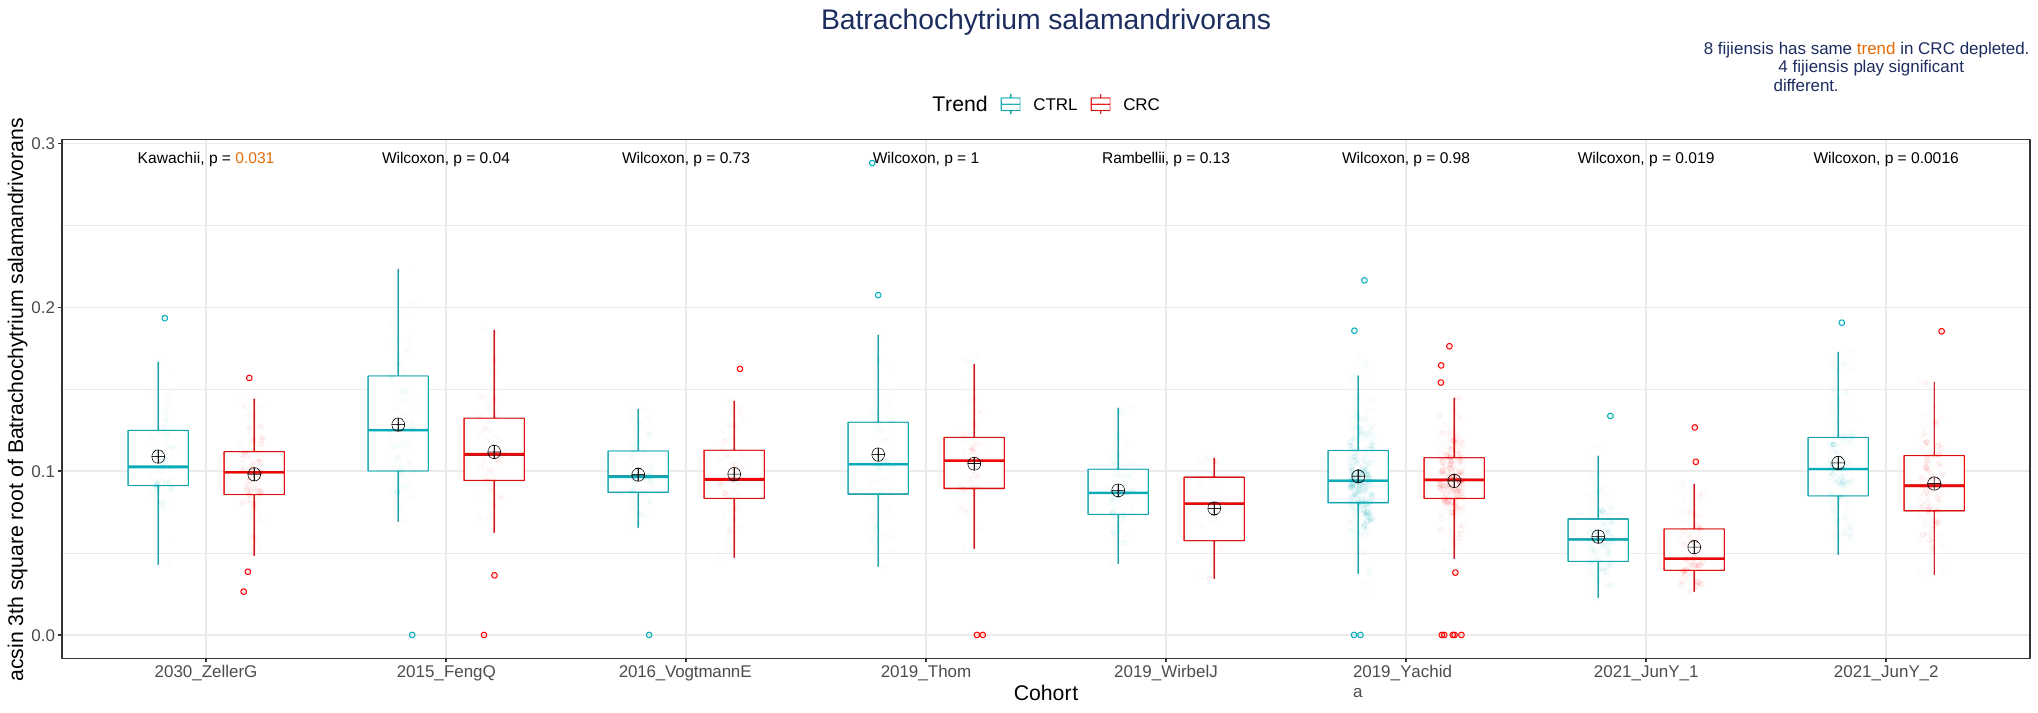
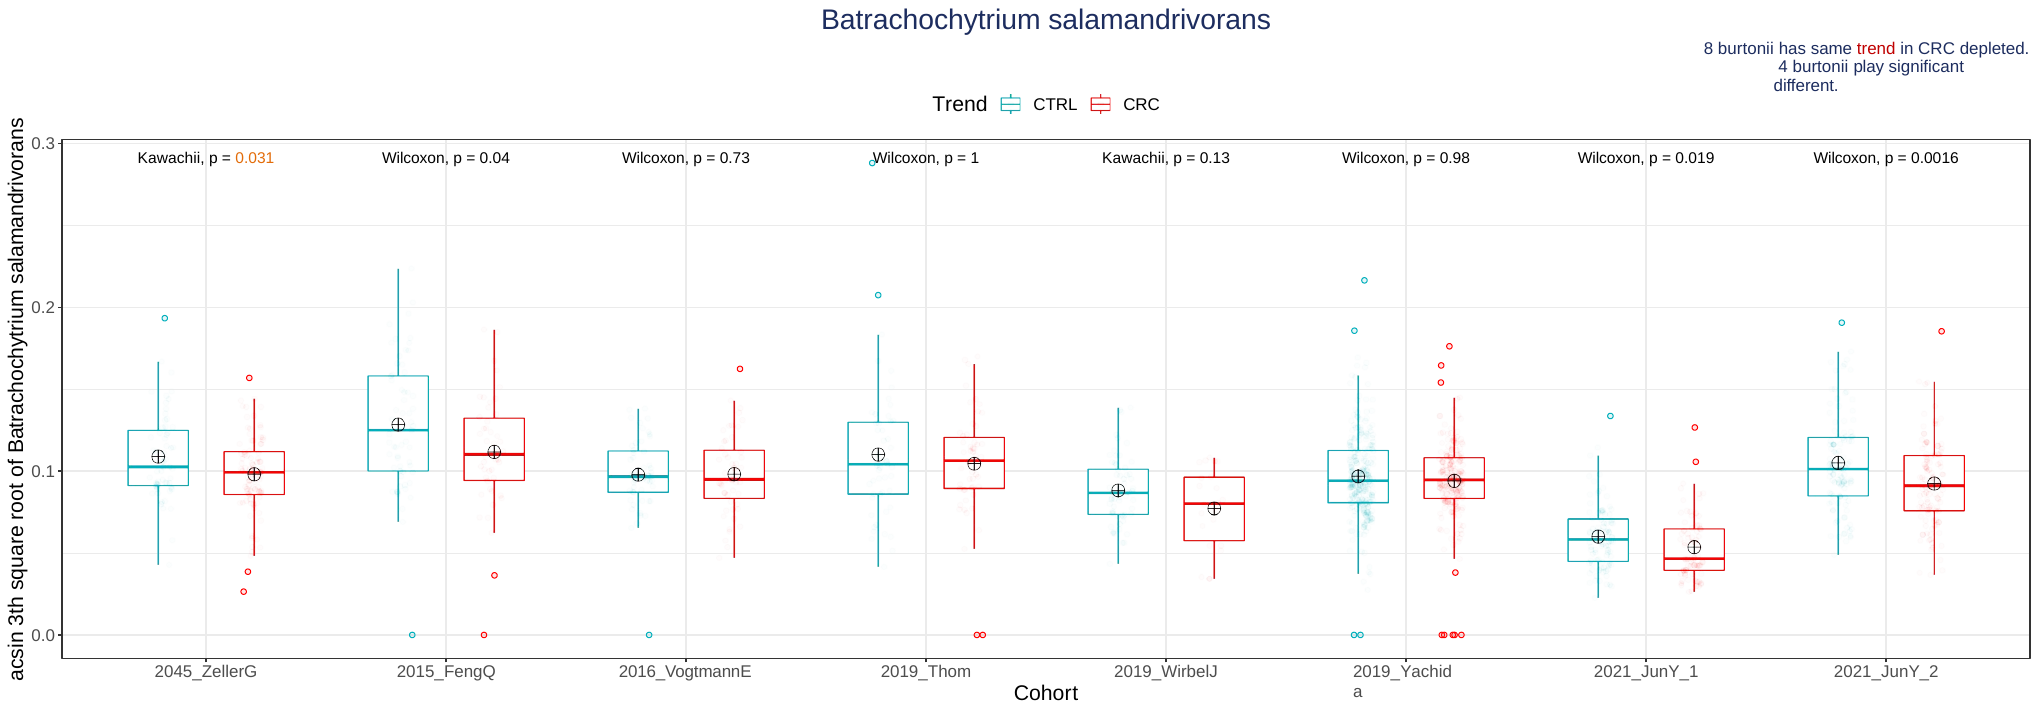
8 fijiensis: fijiensis -> burtonii (1746, 49)
trend colour: orange -> red (1876, 49)
4 fijiensis: fijiensis -> burtonii (1821, 67)
1 Rambellii: Rambellii -> Kawachii (1136, 158)
2030_ZellerG: 2030_ZellerG -> 2045_ZellerG (206, 672)
